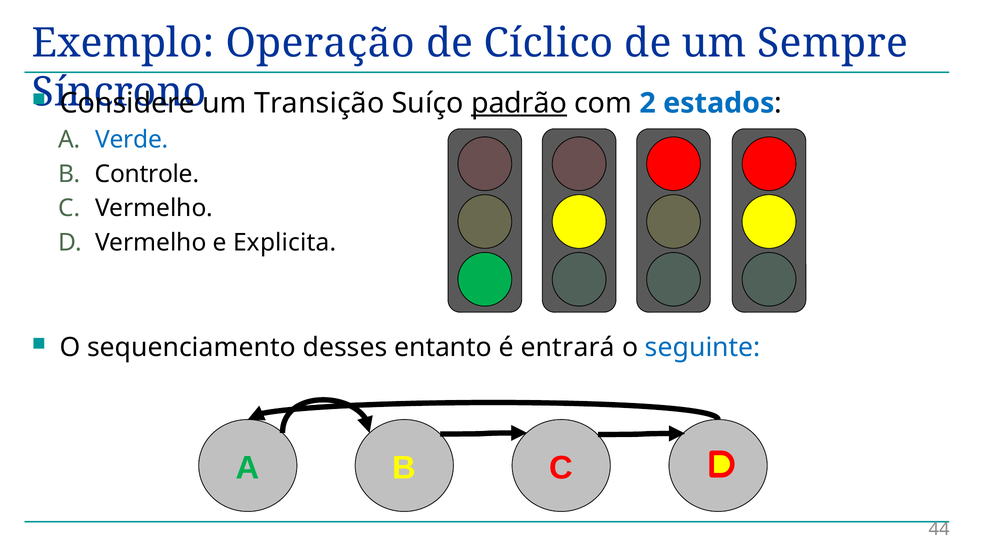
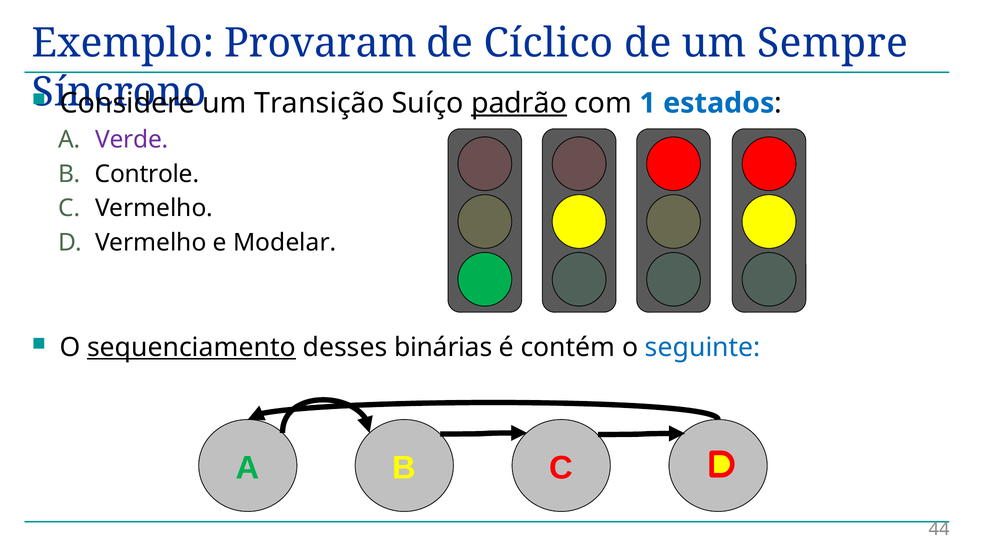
Operação: Operação -> Provaram (321, 43)
2: 2 -> 1 (648, 103)
Verde colour: blue -> purple (132, 140)
Explicita: Explicita -> Modelar (285, 243)
sequenciamento underline: none -> present (191, 348)
entanto: entanto -> binárias (443, 348)
entrará: entrará -> contém (568, 348)
